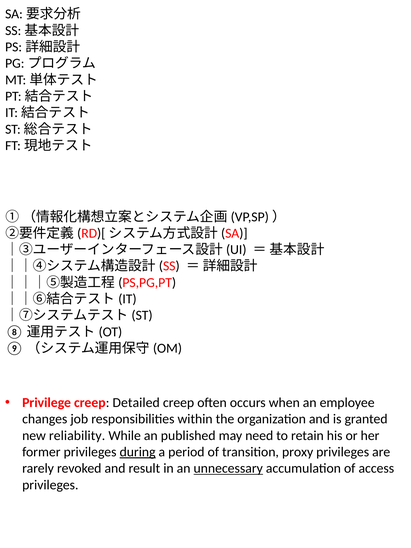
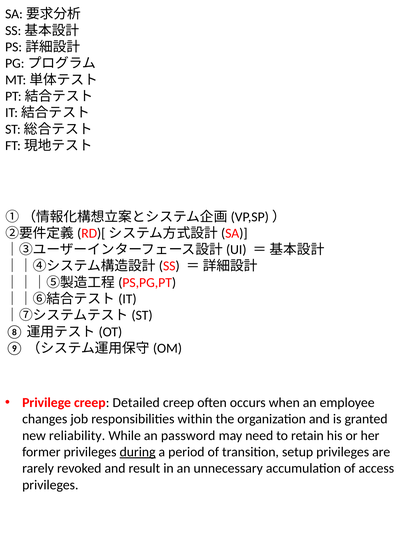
published: published -> password (188, 436)
proxy: proxy -> setup (298, 452)
unnecessary underline: present -> none (228, 468)
